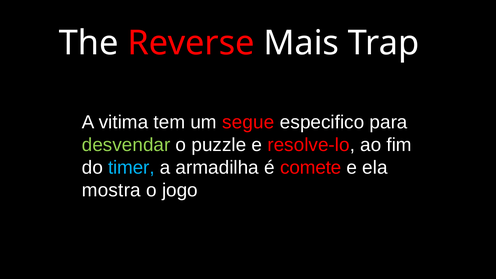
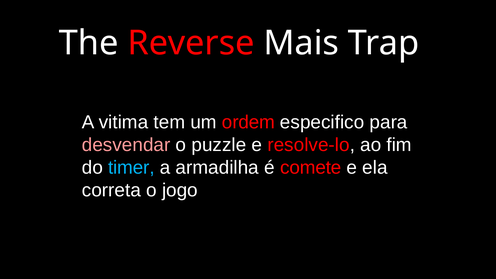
segue: segue -> ordem (248, 122)
desvendar colour: light green -> pink (126, 145)
mostra: mostra -> correta (111, 190)
